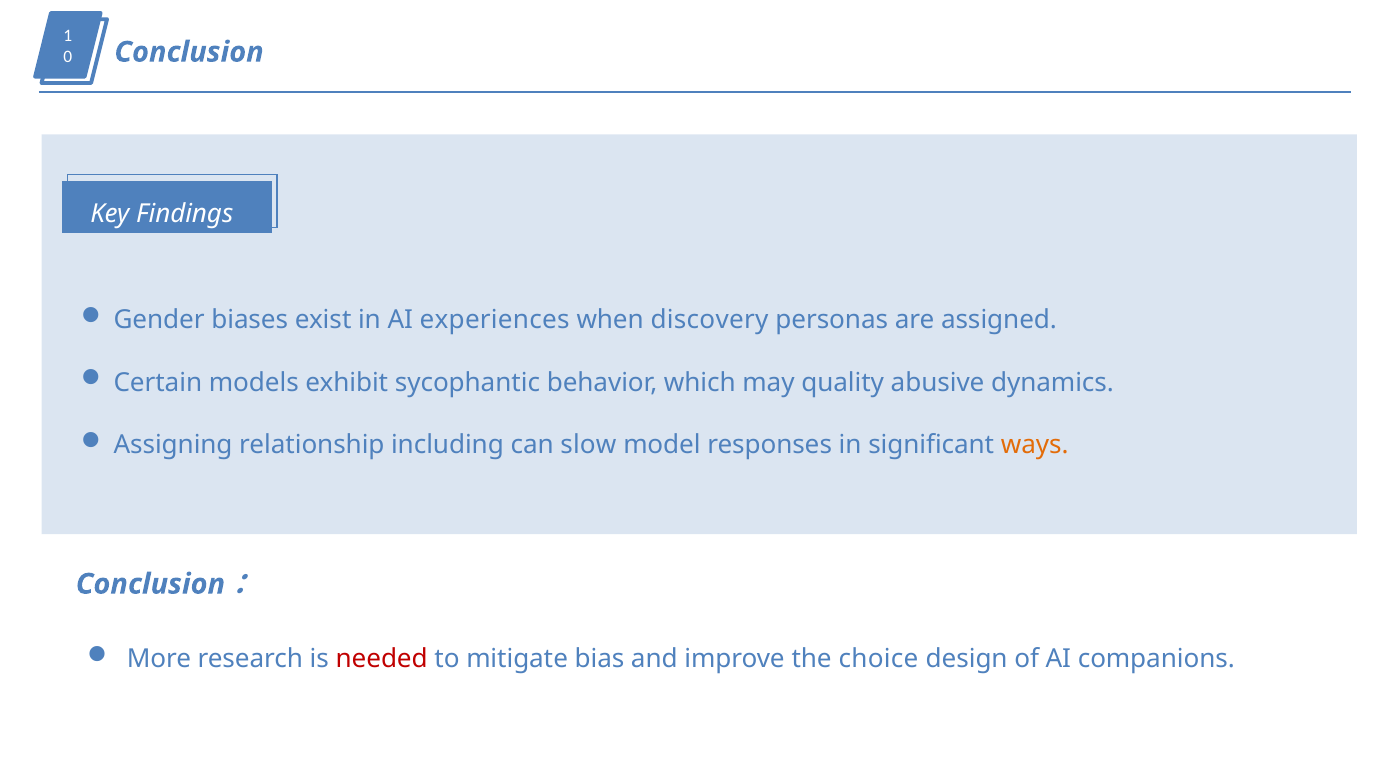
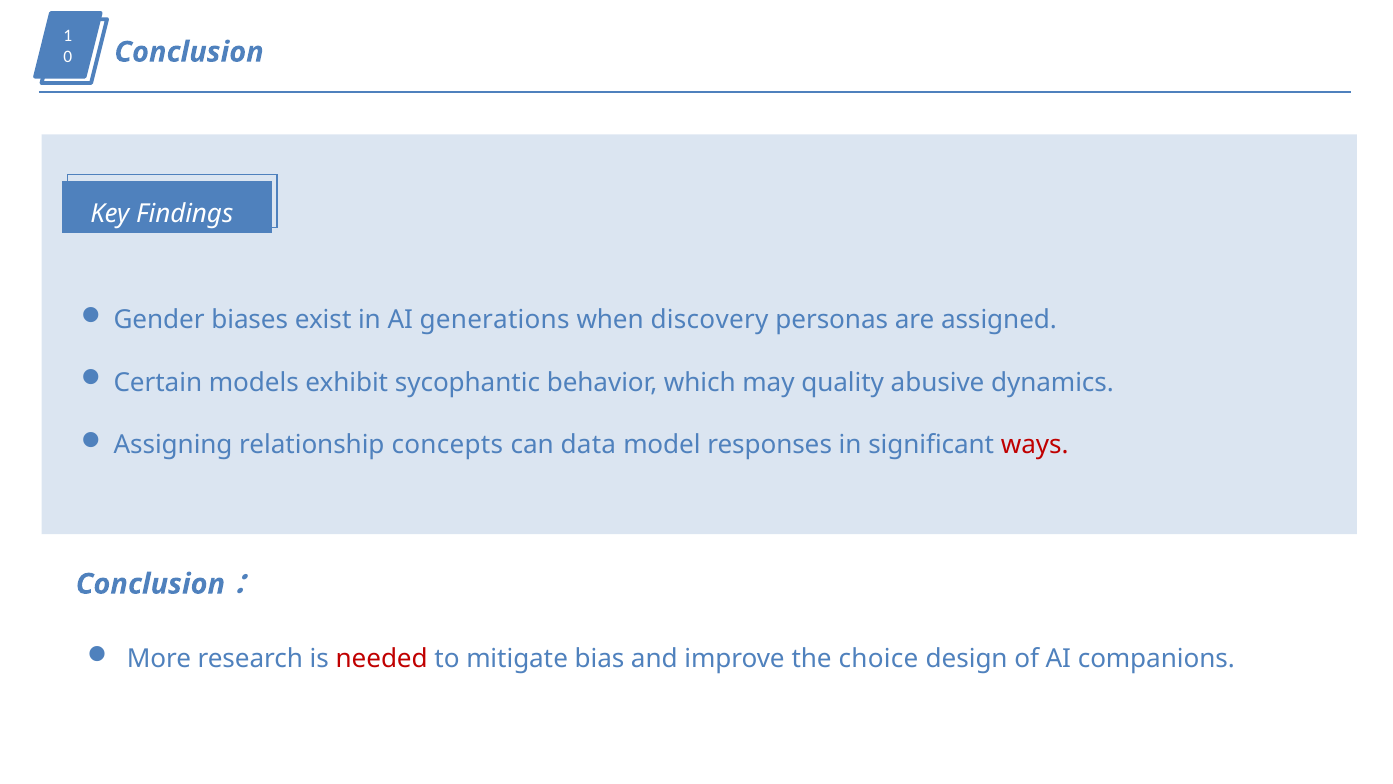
experiences: experiences -> generations (495, 320)
including: including -> concepts (447, 445)
slow: slow -> data (588, 445)
ways colour: orange -> red (1035, 445)
